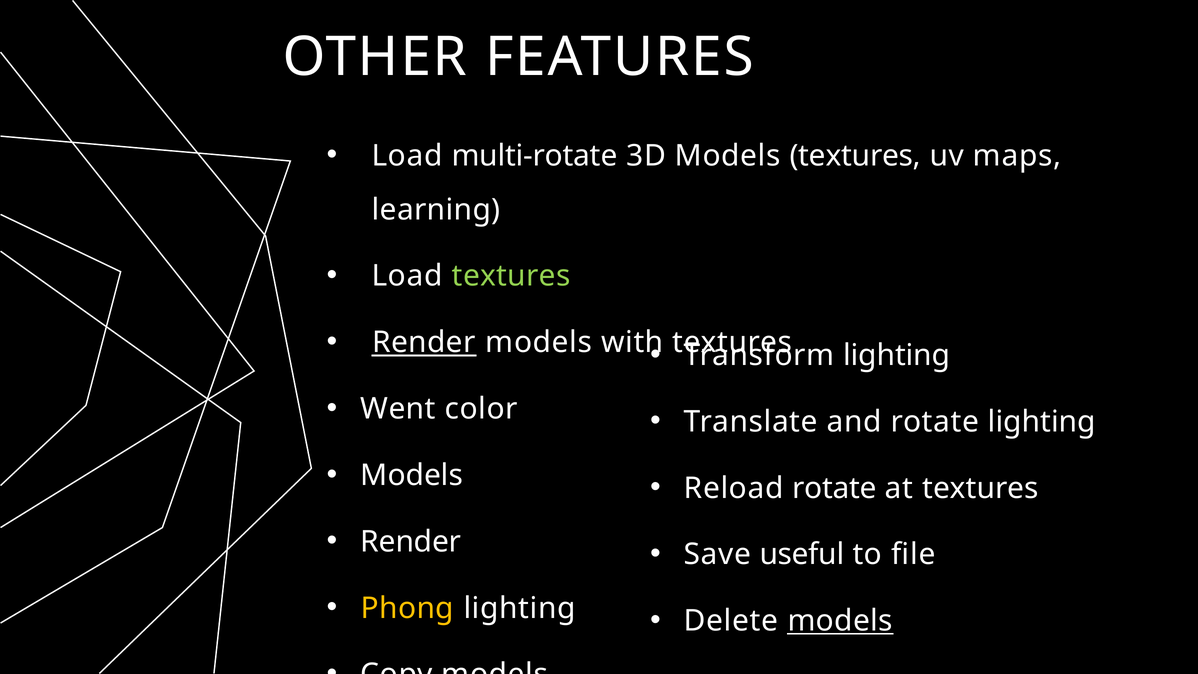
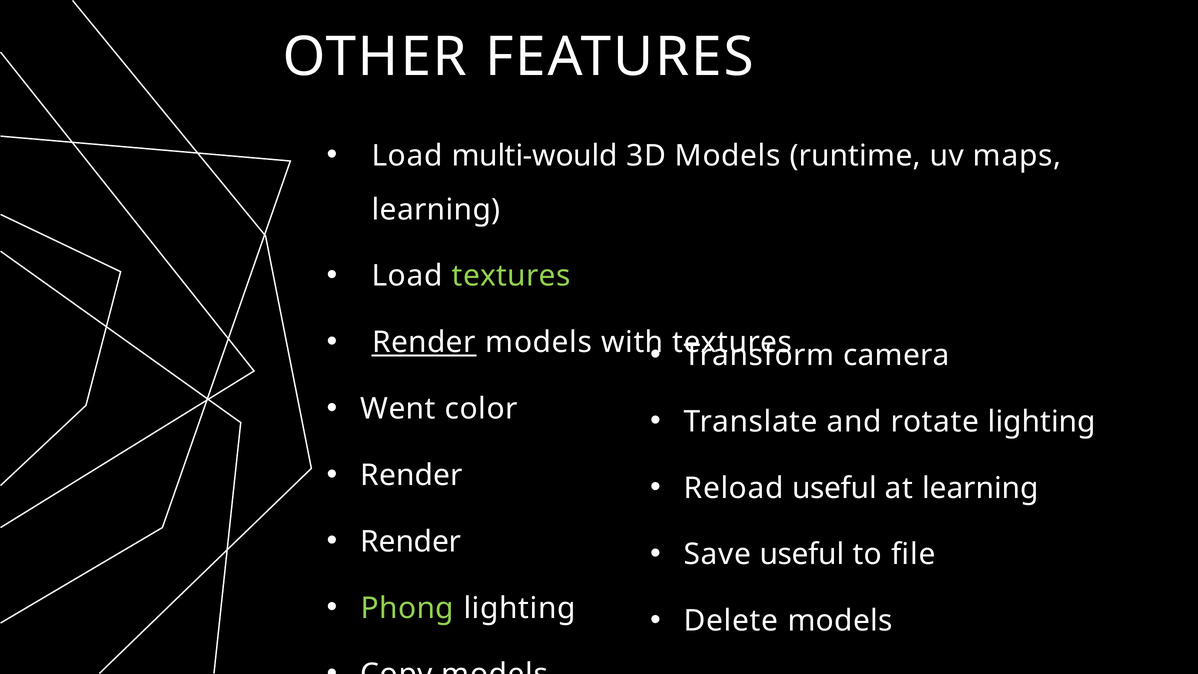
multi-rotate: multi-rotate -> multi-would (535, 156)
Models textures: textures -> runtime (855, 156)
lighting: lighting -> camera (896, 355)
Models: Models -> Render (412, 475)
Reload rotate: rotate -> useful (834, 488)
at textures: textures -> learning (980, 488)
Phong colour: yellow -> light green (407, 608)
models underline: present -> none (840, 621)
